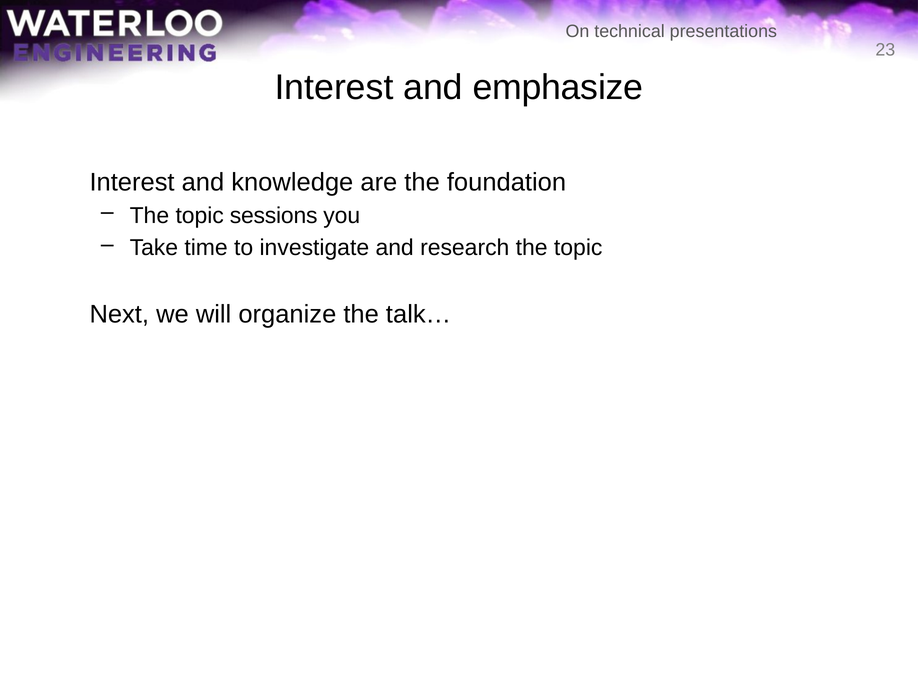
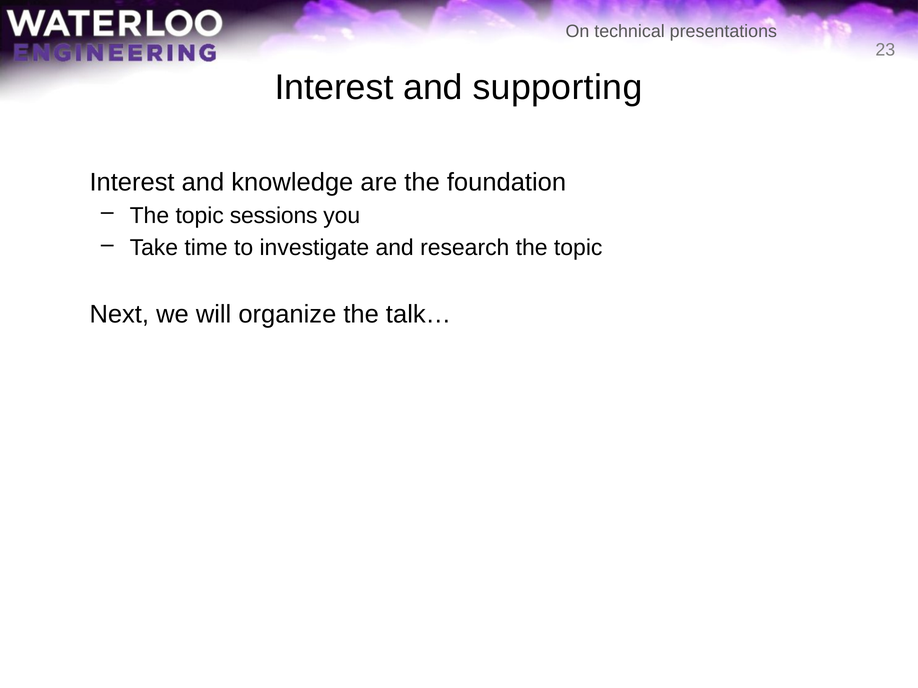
emphasize: emphasize -> supporting (558, 87)
